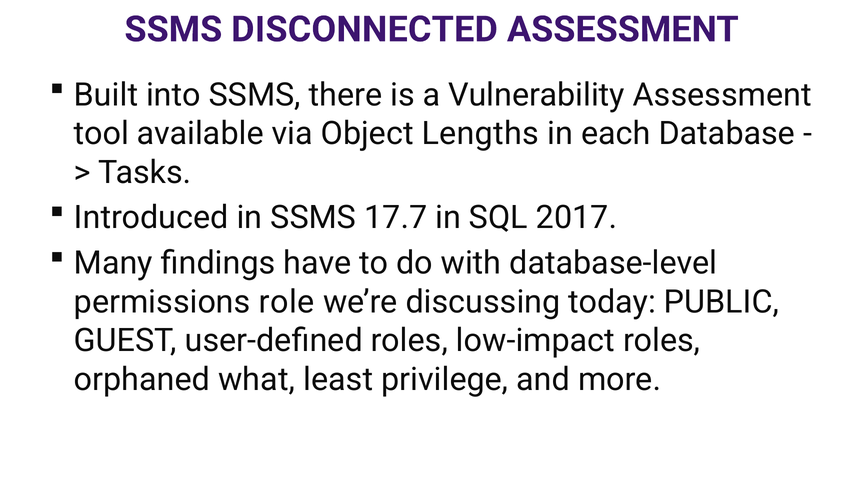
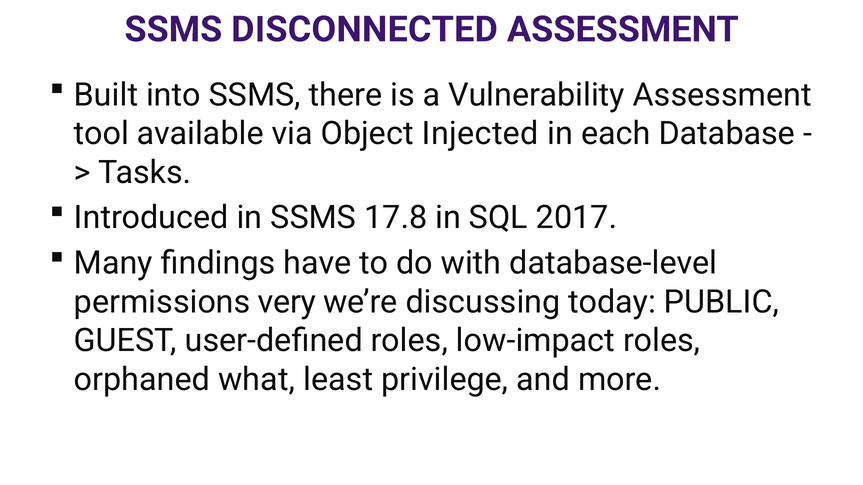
Lengths: Lengths -> Injected (480, 134)
17.7: 17.7 -> 17.8 (396, 218)
role: role -> very (287, 302)
